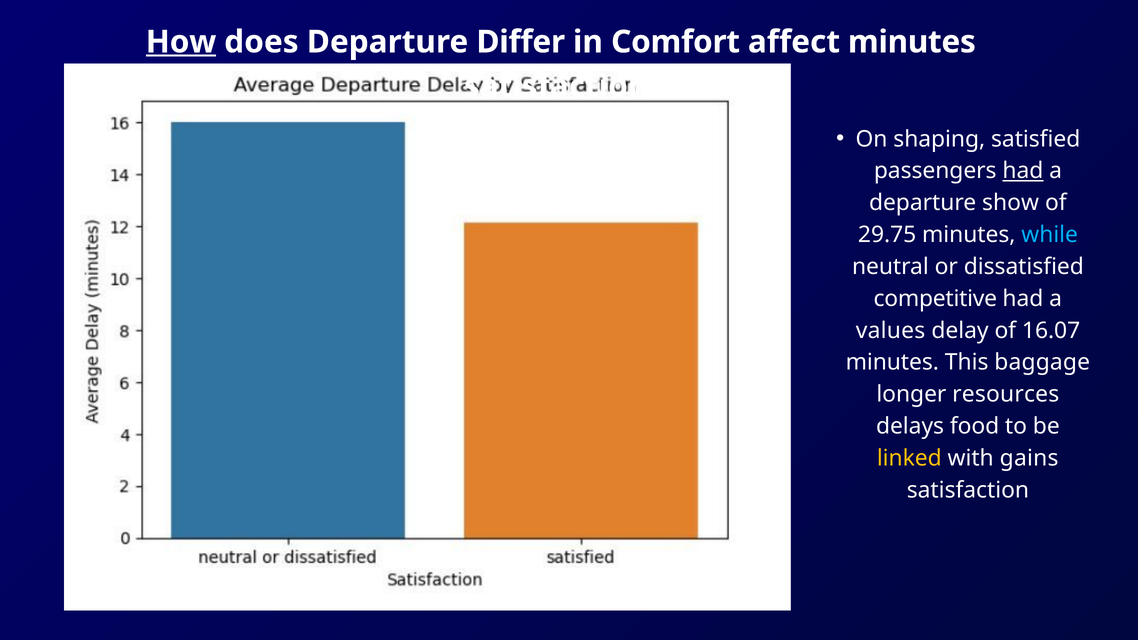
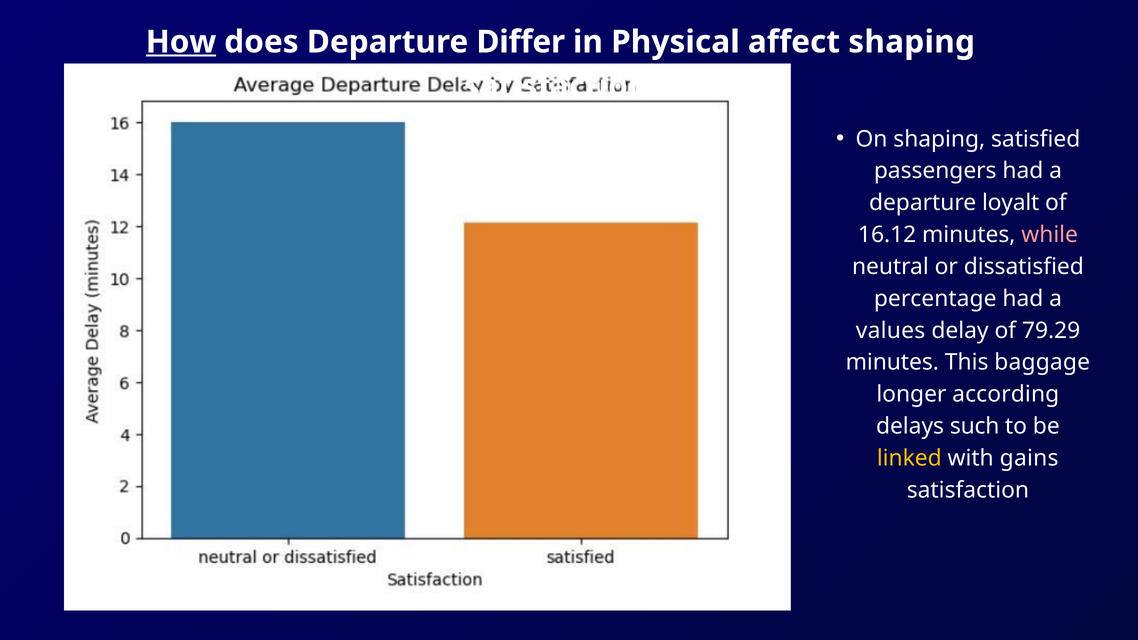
Comfort: Comfort -> Physical (675, 42)
affect minutes: minutes -> shaping (912, 42)
had underline: present -> none (1023, 171)
show: show -> loyalt (1011, 203)
29.75: 29.75 -> 16.12 (887, 235)
while colour: light blue -> pink (1050, 235)
competitive: competitive -> percentage (935, 299)
16.07: 16.07 -> 79.29 (1051, 331)
resources: resources -> according (1006, 394)
food: food -> such (975, 426)
